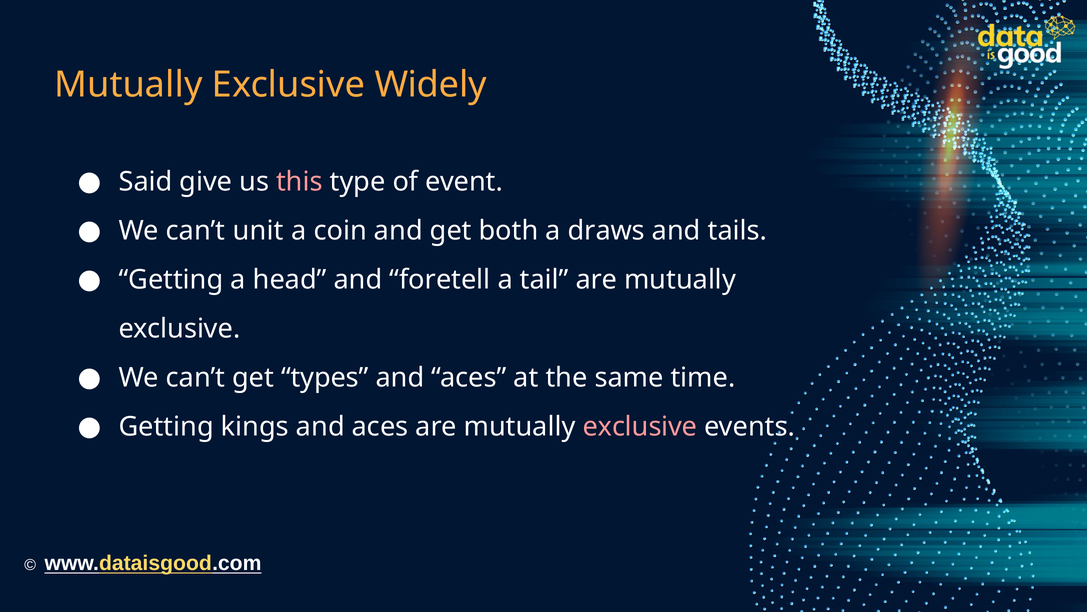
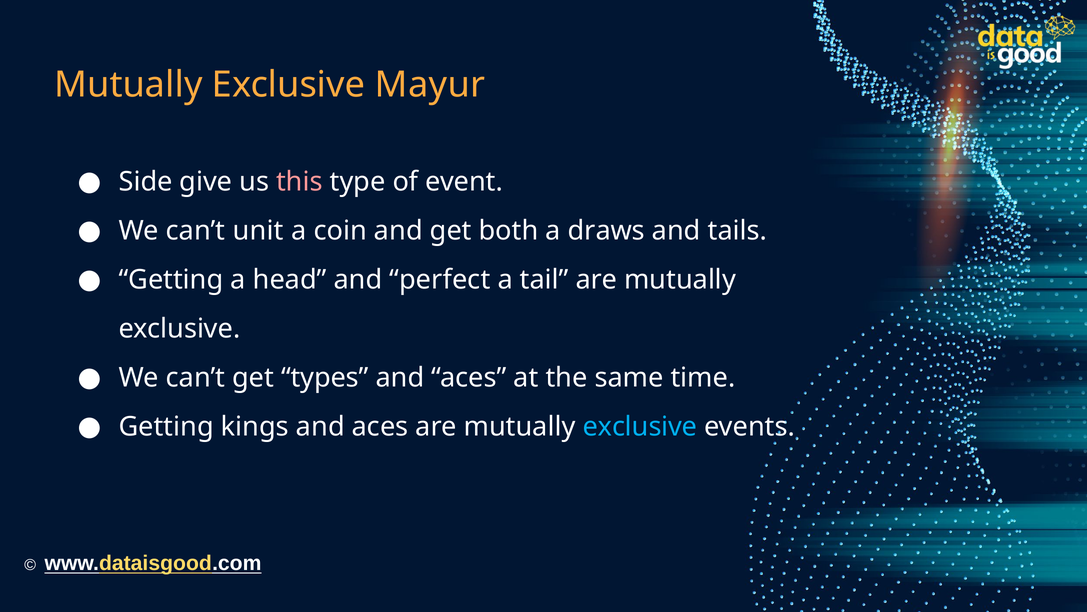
Widely: Widely -> Mayur (430, 84)
Said: Said -> Side (146, 182)
foretell: foretell -> perfect (440, 280)
exclusive colour: pink -> light blue (640, 426)
